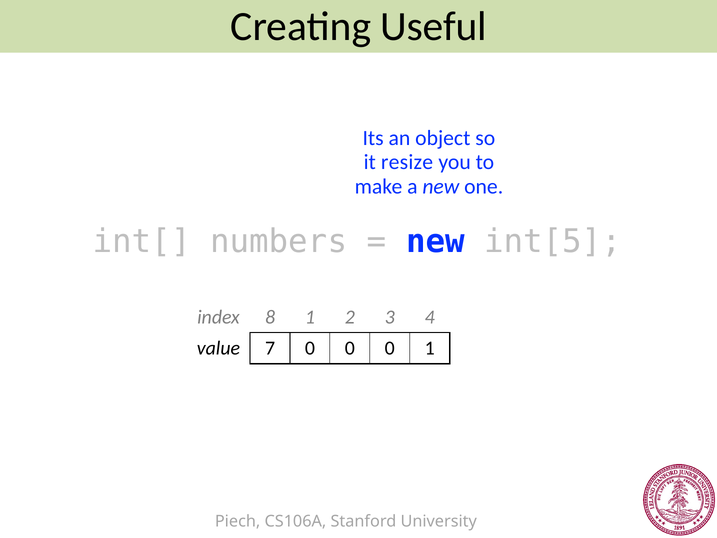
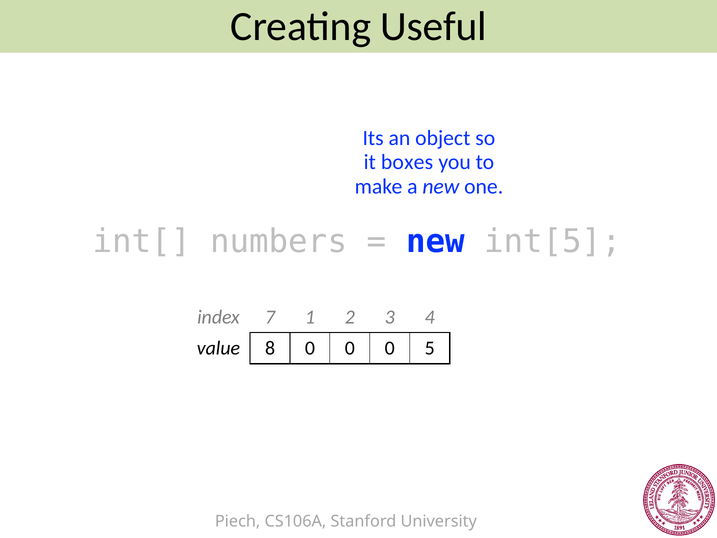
resize: resize -> boxes (407, 162)
8: 8 -> 7 (270, 317)
7: 7 -> 8 (270, 348)
0 1: 1 -> 5 (430, 348)
